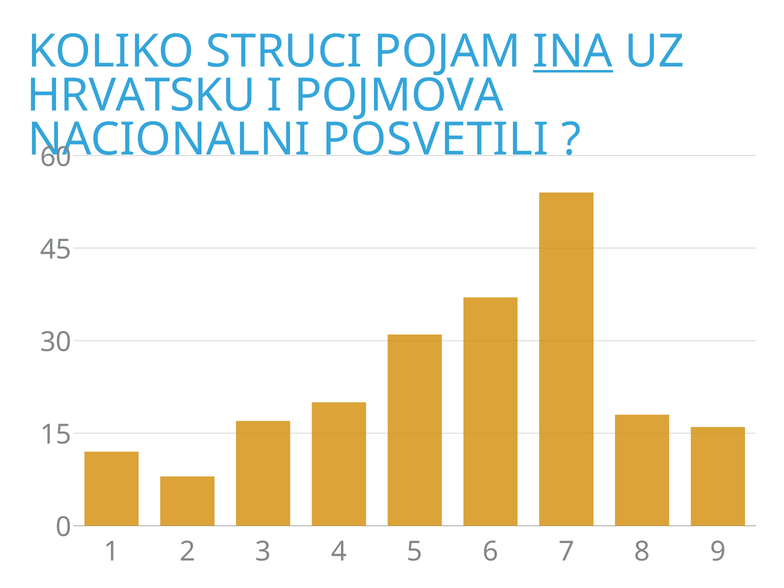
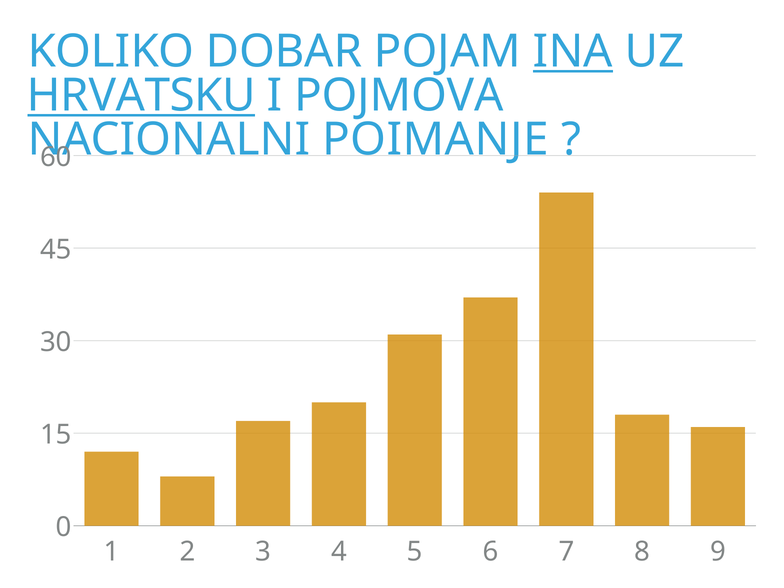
STRUCI: STRUCI -> DOBAR (284, 51)
HRVATSKU underline: none -> present (141, 96)
POSVETILI: POSVETILI -> POIMANJE (435, 140)
